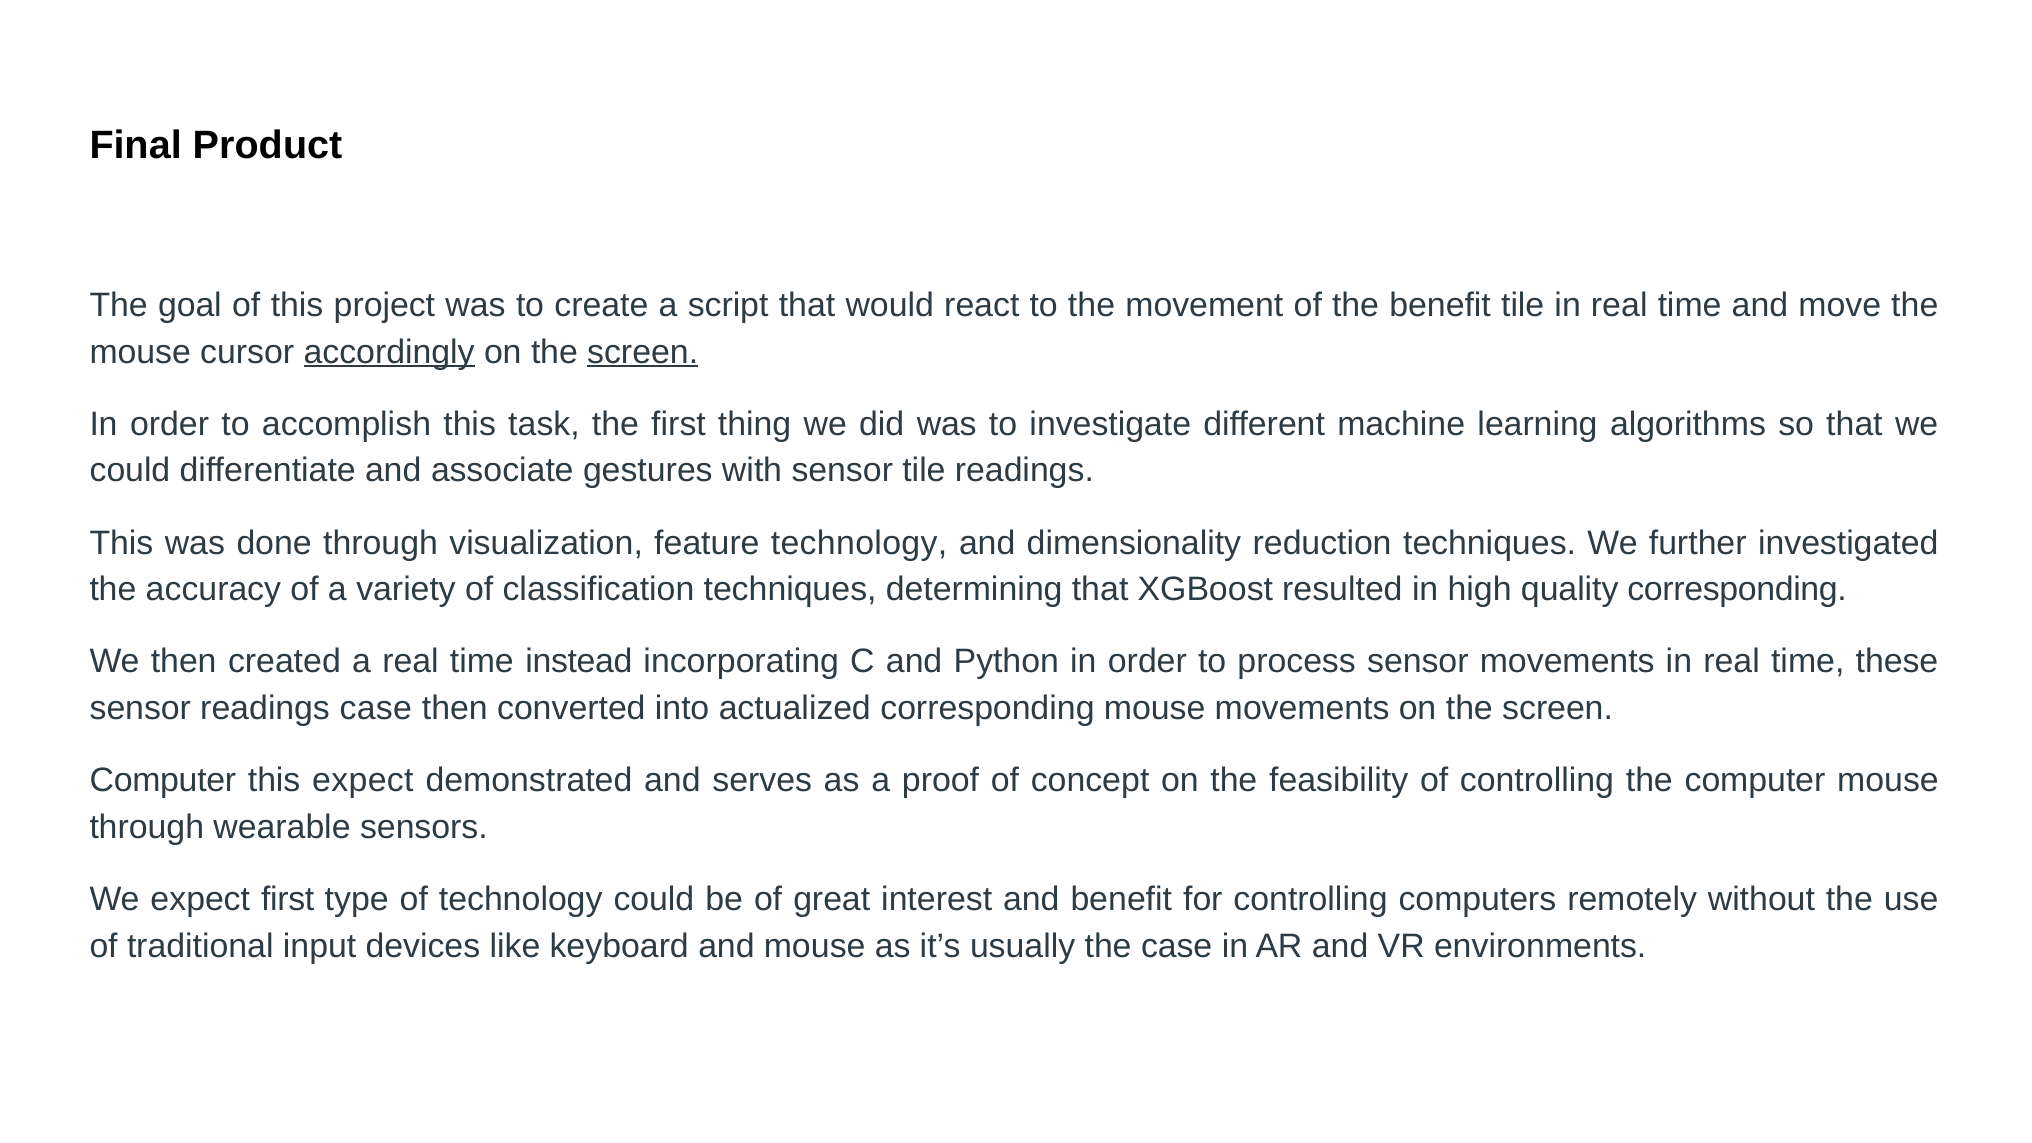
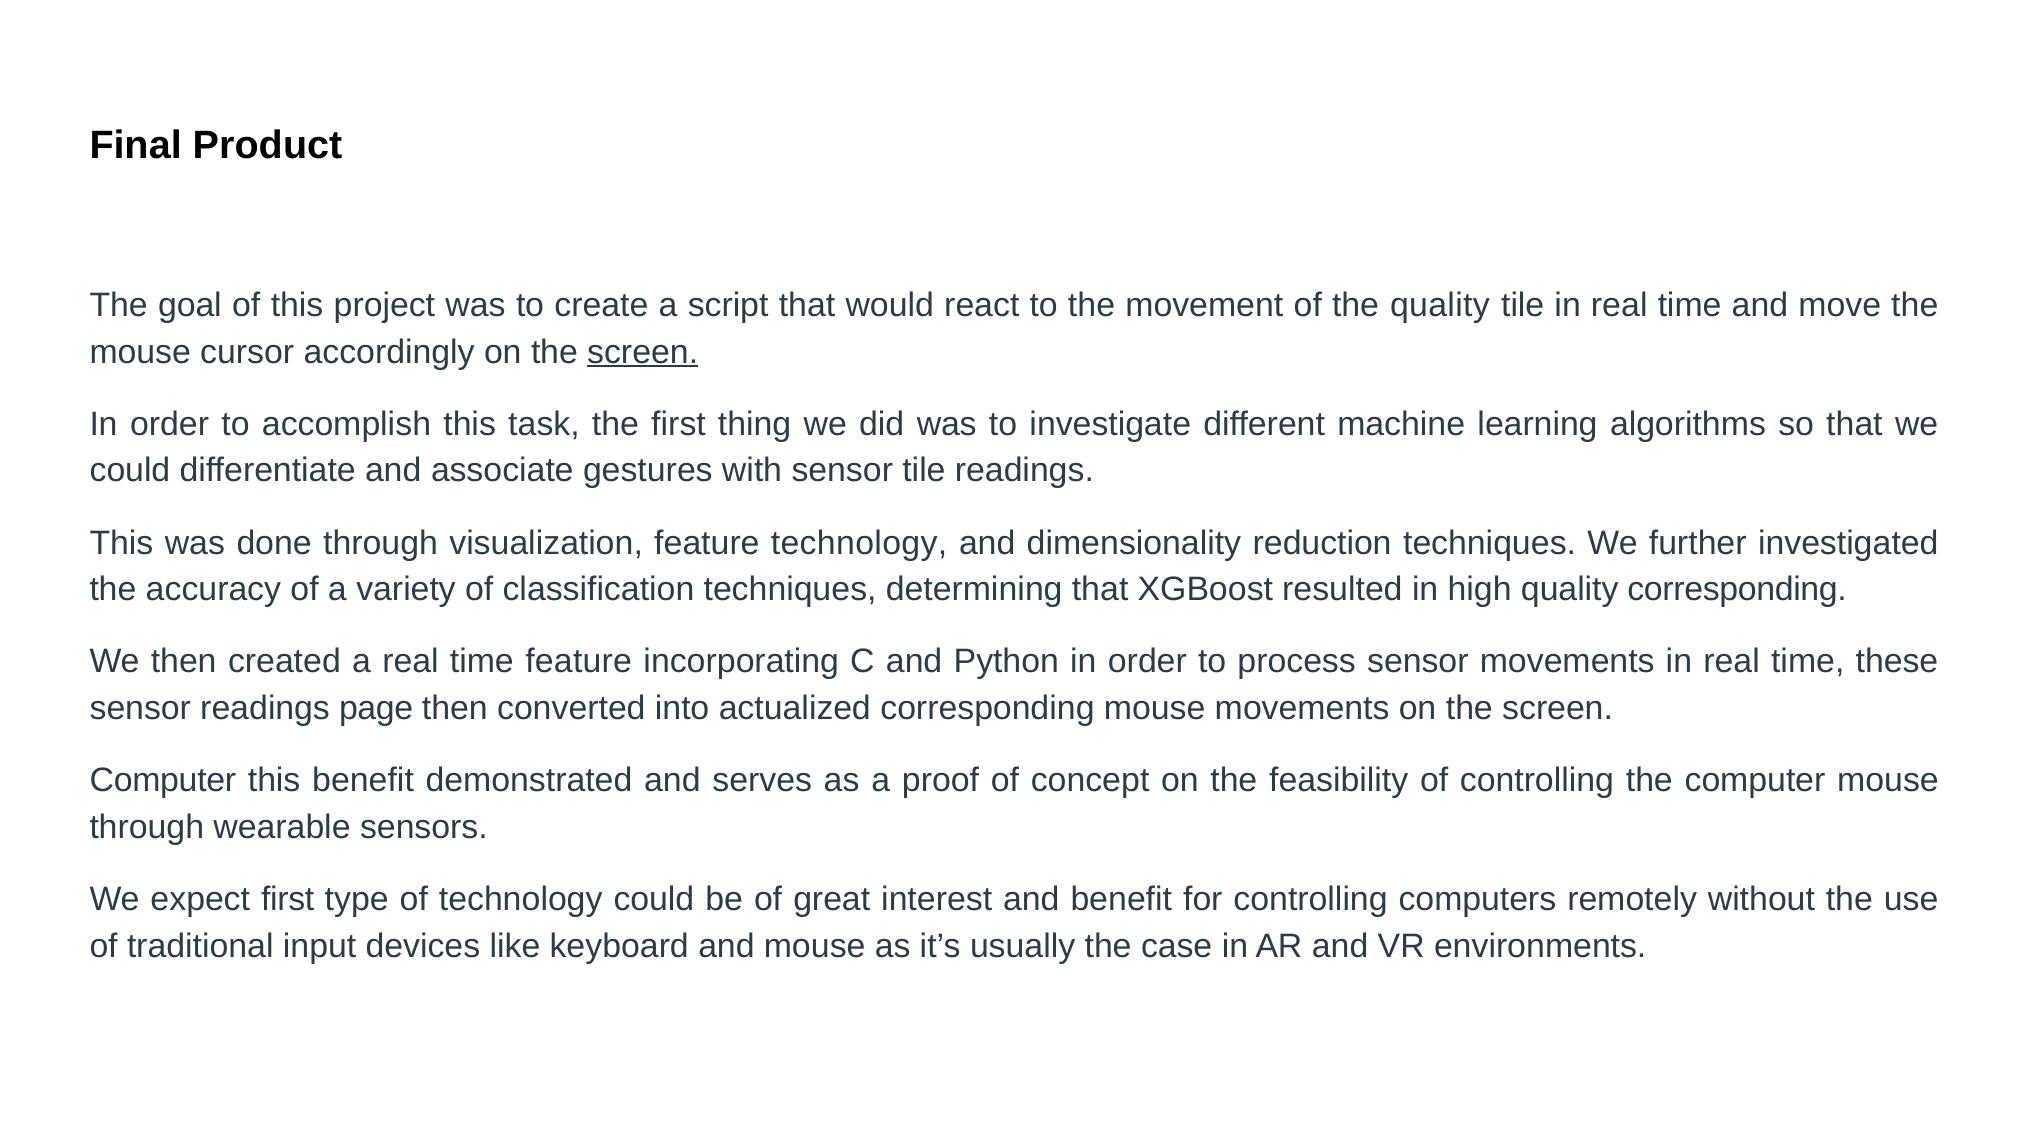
the benefit: benefit -> quality (1440, 305)
accordingly underline: present -> none (389, 352)
time instead: instead -> feature (579, 662)
readings case: case -> page (376, 709)
this expect: expect -> benefit (363, 781)
